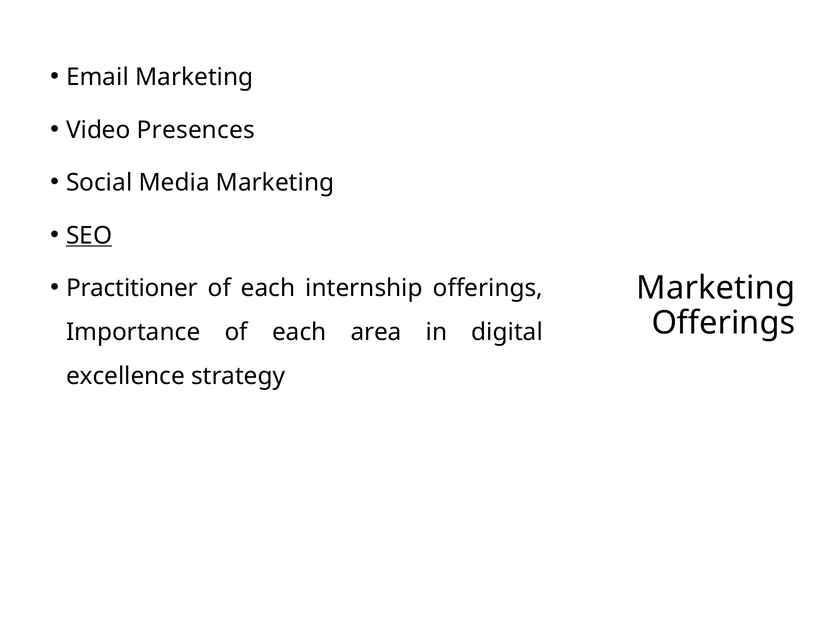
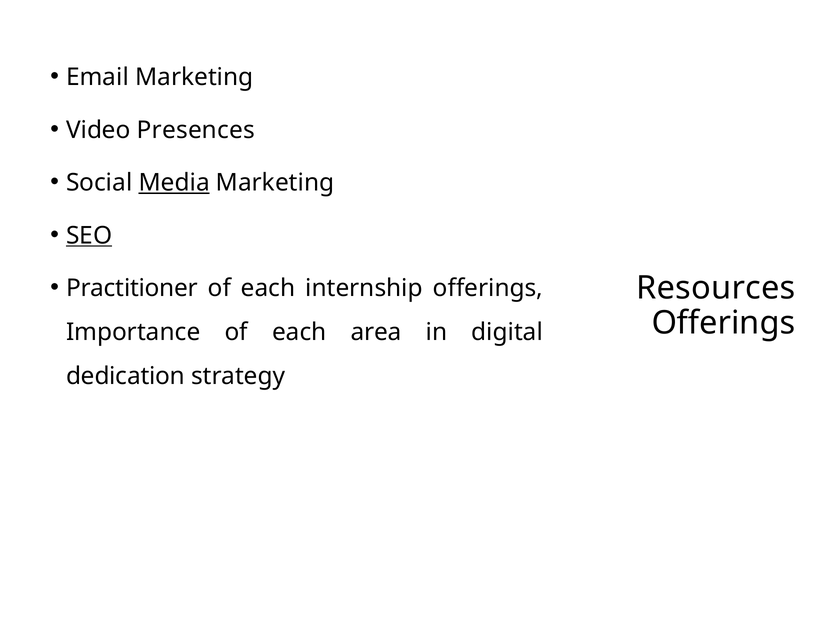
Media underline: none -> present (174, 183)
Marketing: Marketing -> Resources (716, 288)
excellence: excellence -> dedication (126, 376)
